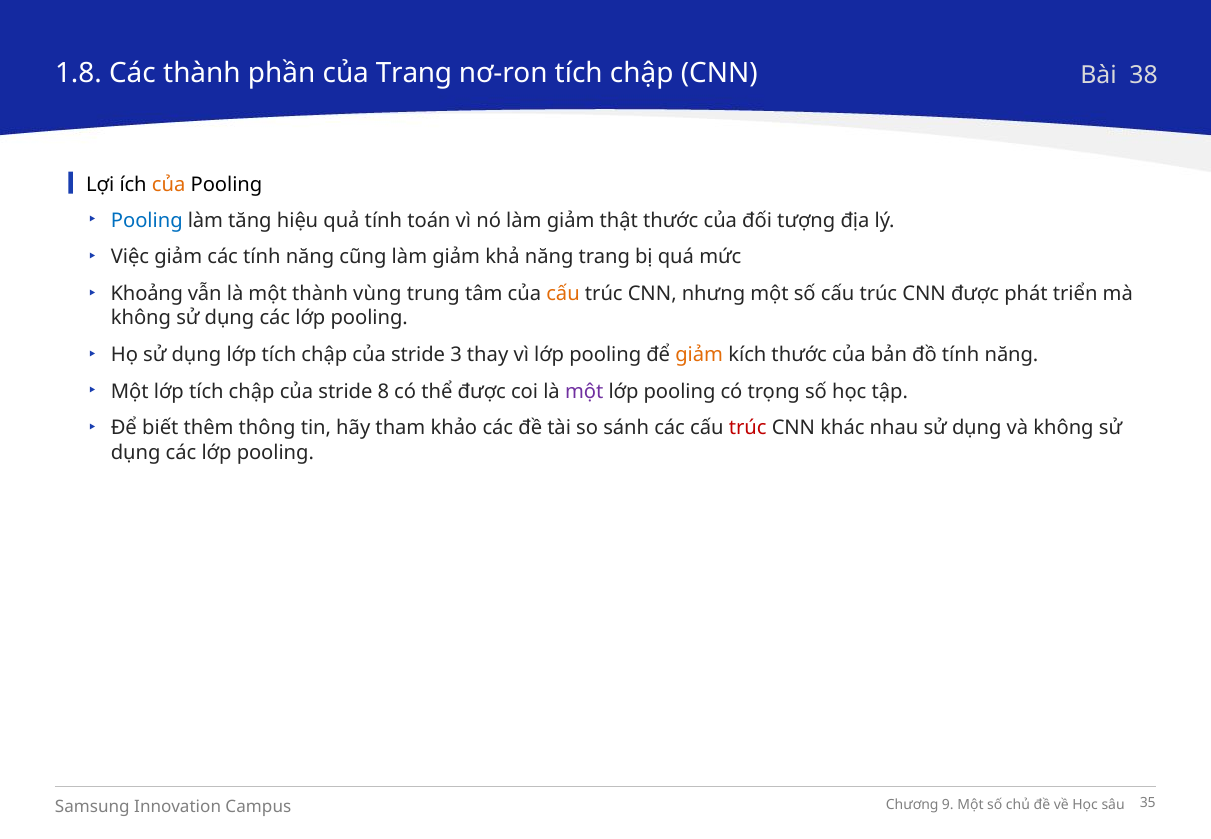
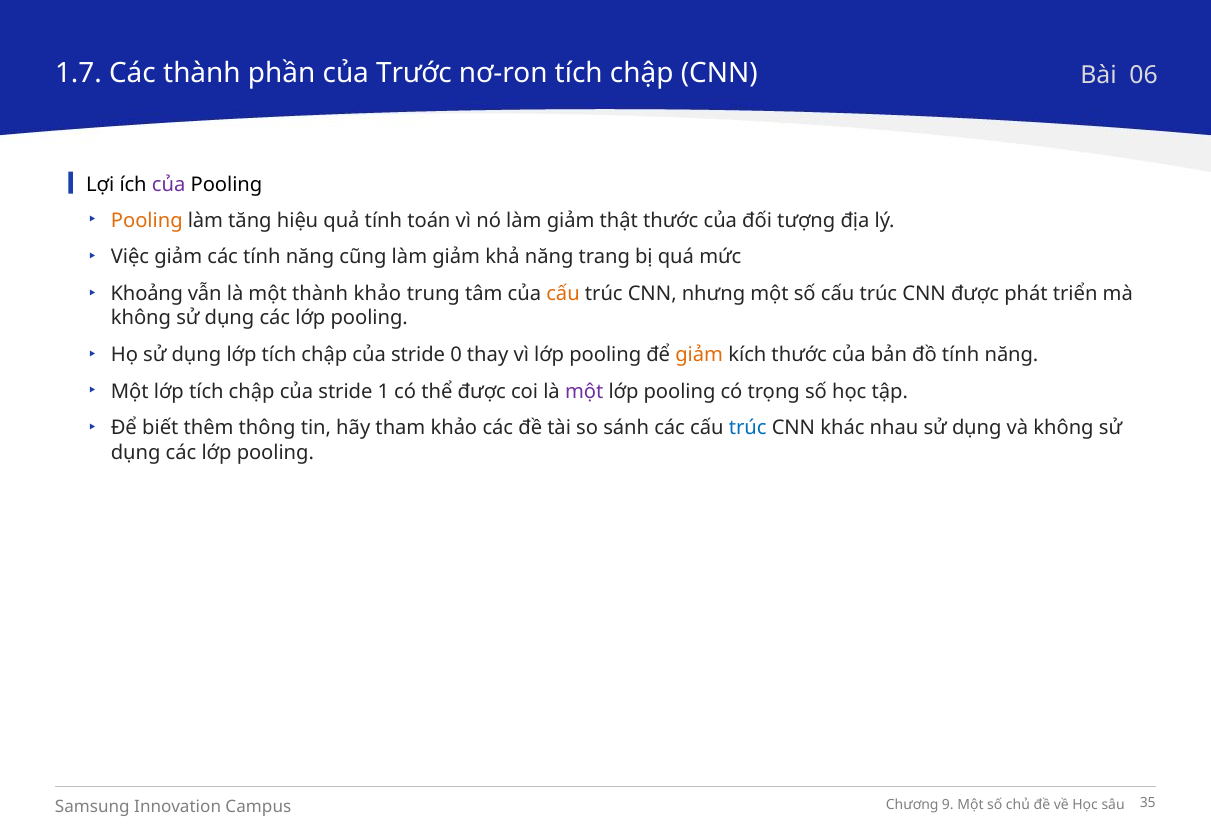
1.8: 1.8 -> 1.7 (78, 74)
của Trang: Trang -> Trước (414, 74)
38: 38 -> 06 (1144, 75)
của colour: orange -> purple (169, 185)
Pooling colour: blue -> orange (147, 220)
thành vùng: vùng -> khảo (377, 294)
3: 3 -> 0 (456, 355)
8: 8 -> 1 (383, 391)
trúc colour: red -> blue (748, 428)
